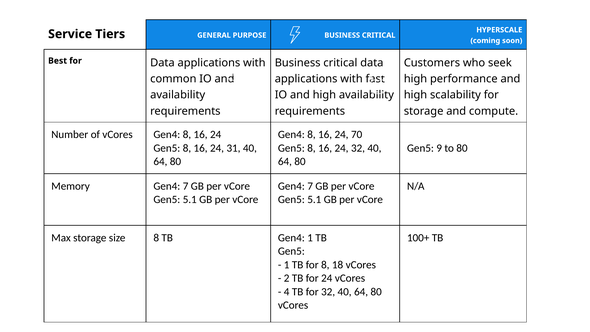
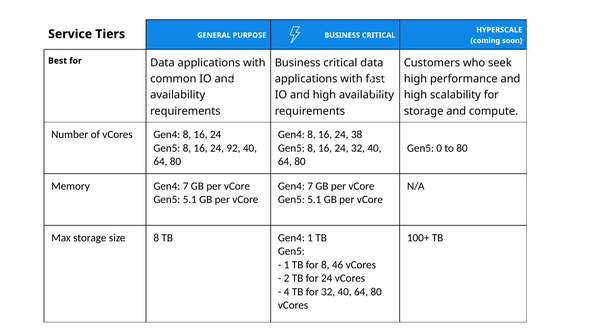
70: 70 -> 38 (357, 135)
31: 31 -> 92 (233, 148)
9: 9 -> 0 (439, 148)
18: 18 -> 46 (338, 265)
